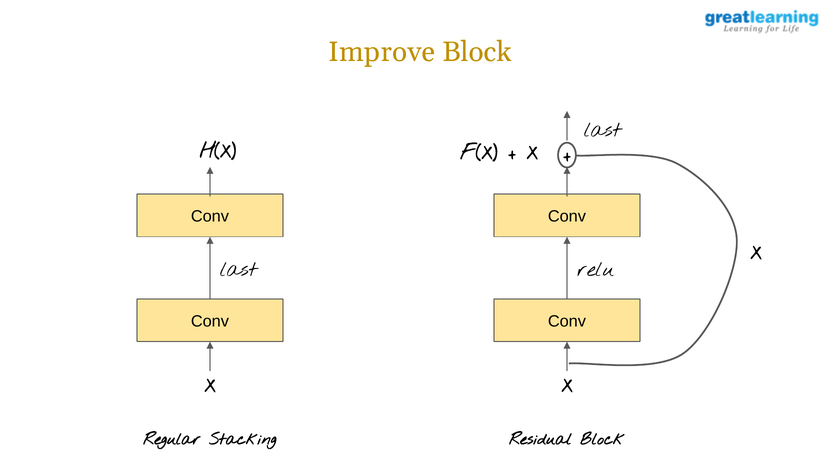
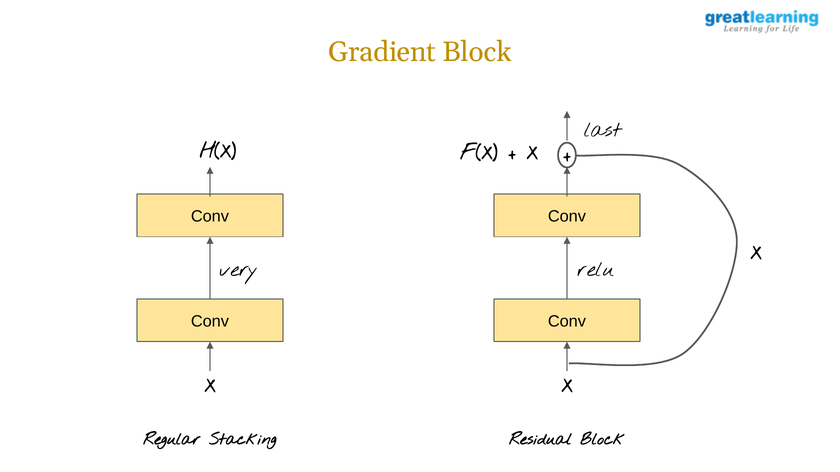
Improve: Improve -> Gradient (382, 52)
last: last -> very (239, 270)
